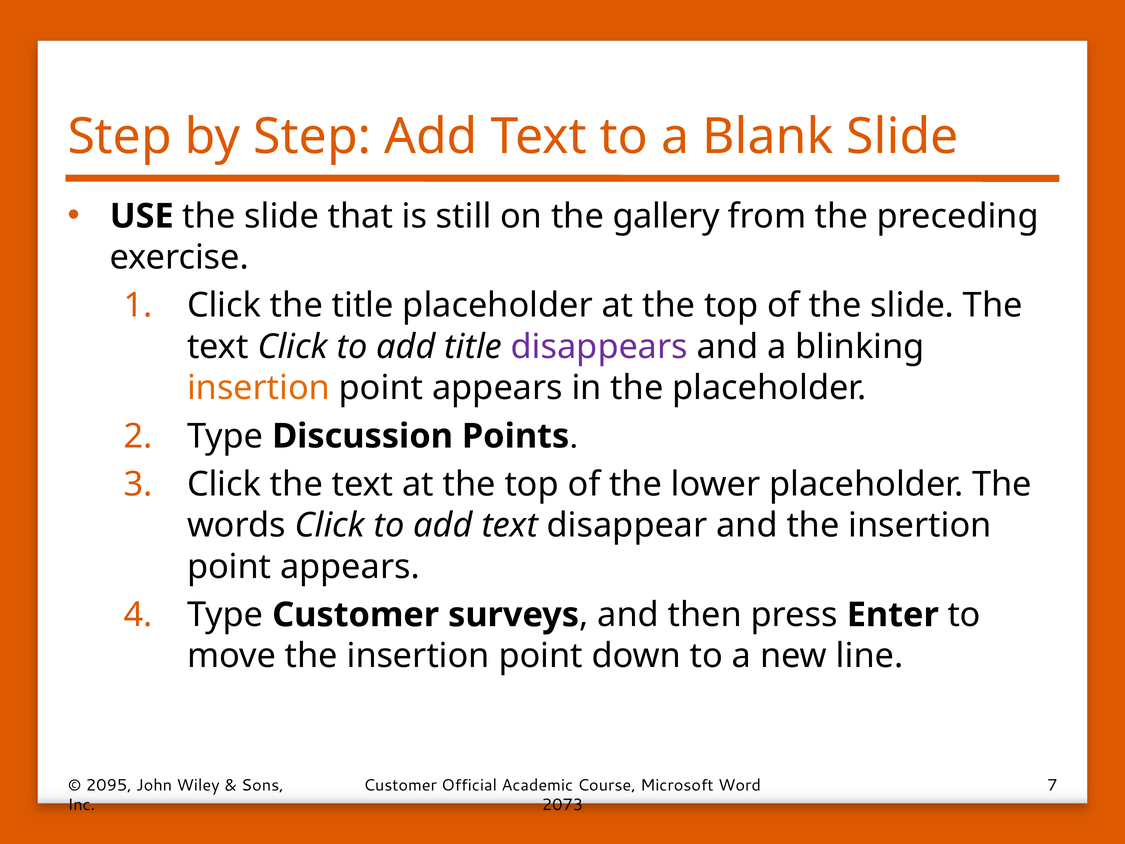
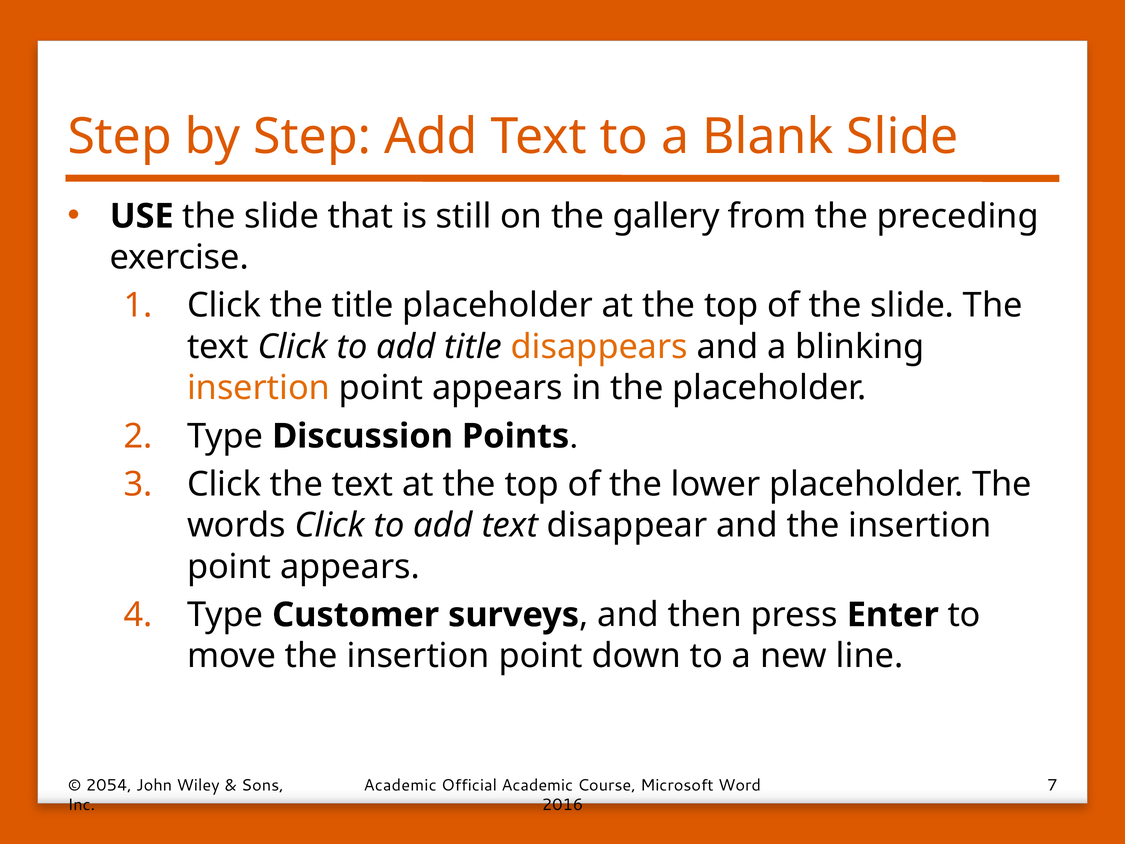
disappears colour: purple -> orange (599, 347)
2095: 2095 -> 2054 (109, 785)
Customer: Customer -> Academic (400, 785)
2073: 2073 -> 2016 (563, 805)
